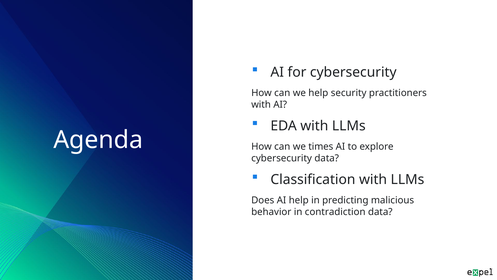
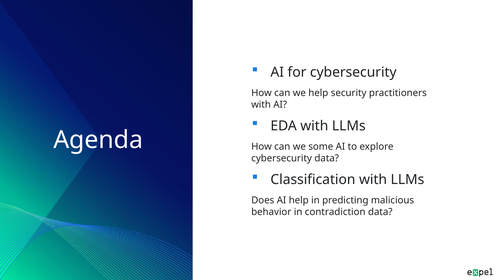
times: times -> some (321, 146)
